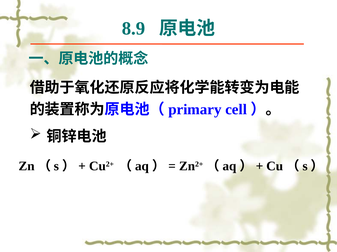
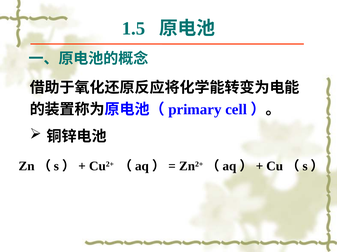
8.9: 8.9 -> 1.5 (134, 29)
